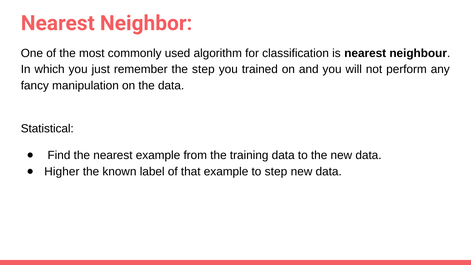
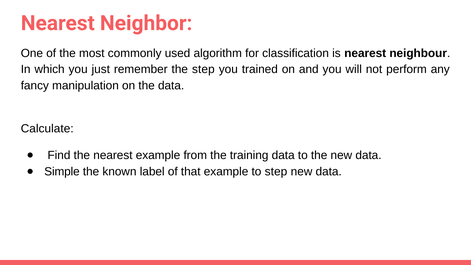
Statistical: Statistical -> Calculate (47, 129)
Higher: Higher -> Simple (62, 172)
